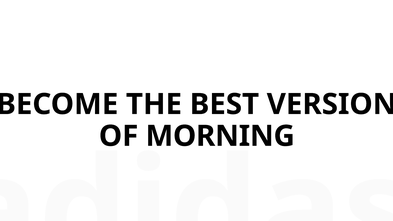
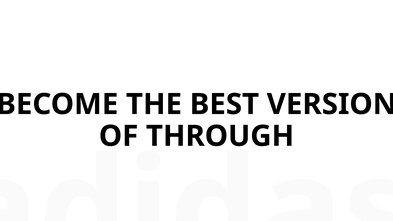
MORNING: MORNING -> THROUGH (220, 136)
